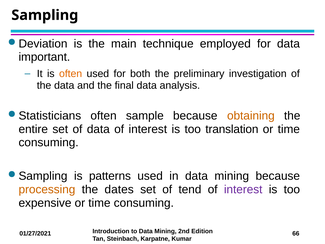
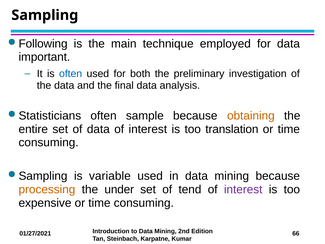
Deviation: Deviation -> Following (43, 44)
often colour: orange -> blue (71, 74)
patterns: patterns -> variable (110, 176)
dates: dates -> under (119, 189)
